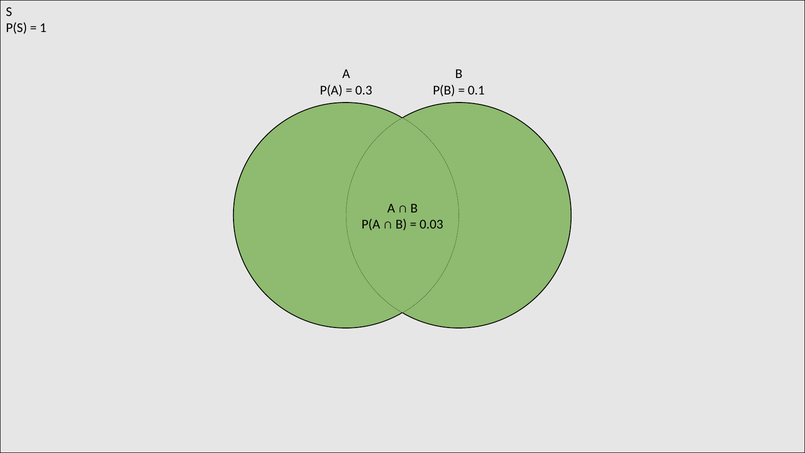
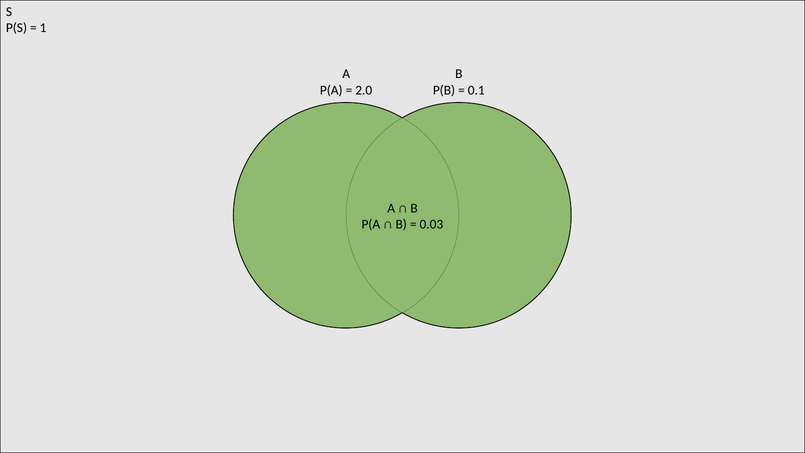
0.3: 0.3 -> 2.0 (364, 90)
